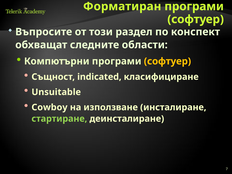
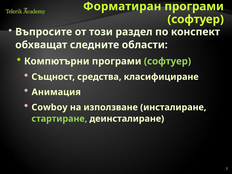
софтуер colour: yellow -> light green (167, 61)
indicated: indicated -> средства (99, 77)
Unsuitable: Unsuitable -> Анимация (56, 92)
